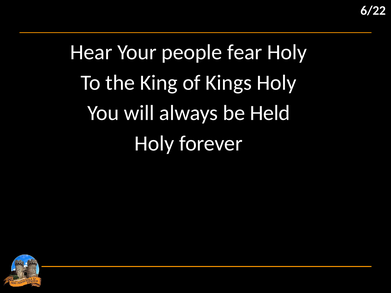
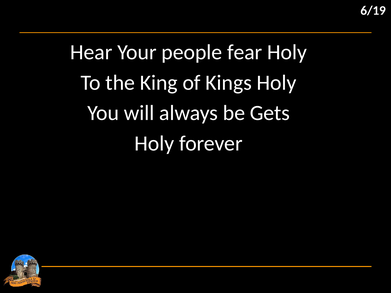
6/22: 6/22 -> 6/19 (373, 11)
Held: Held -> Gets (270, 113)
